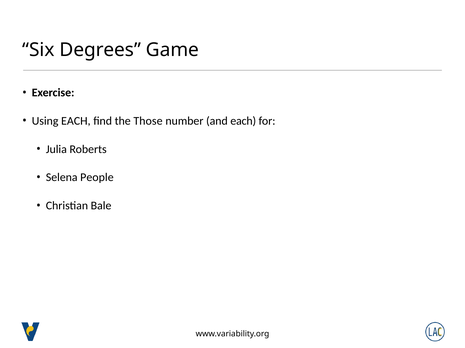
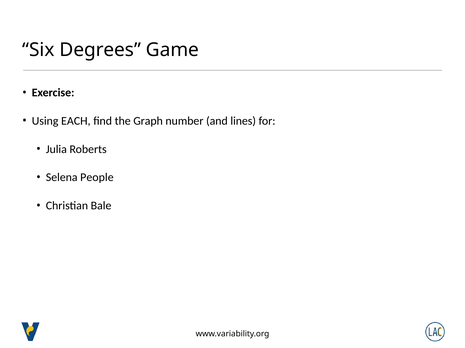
Those: Those -> Graph (148, 121)
and each: each -> lines (243, 121)
